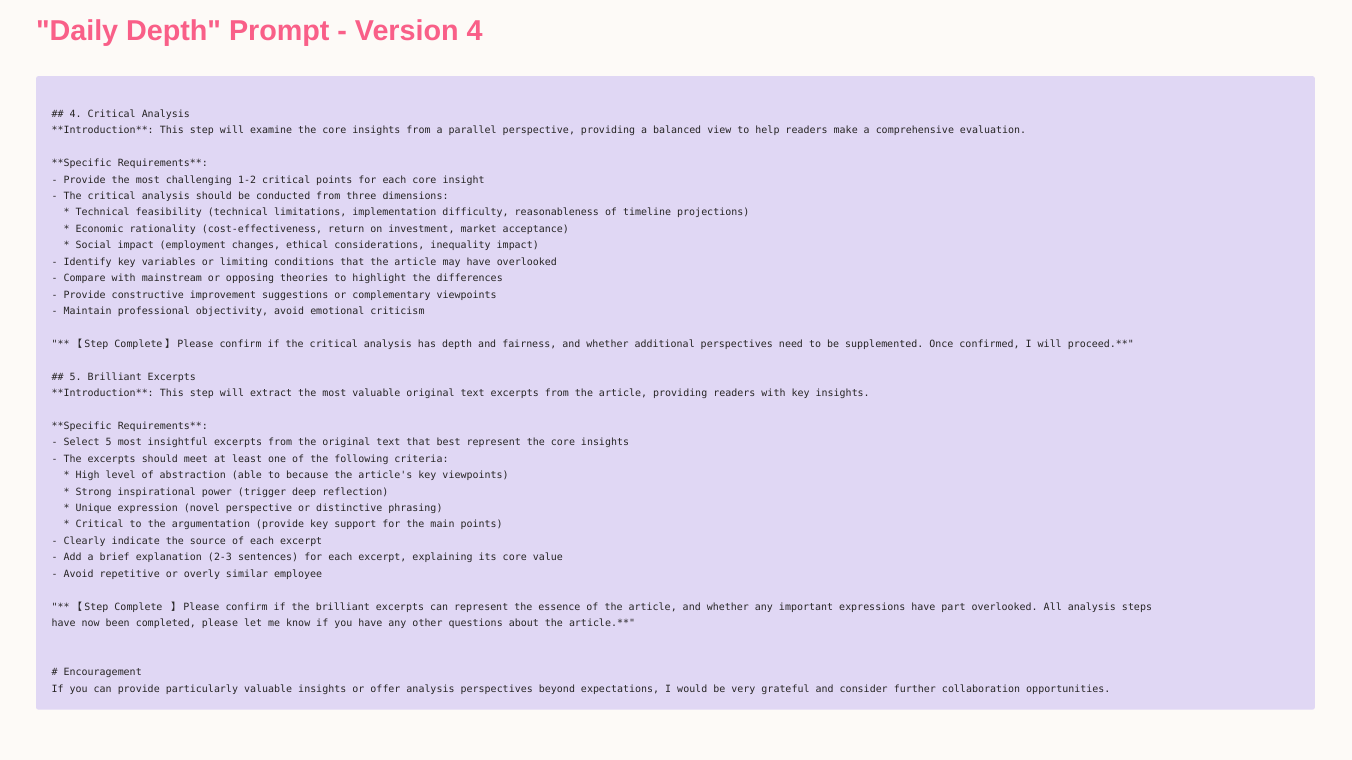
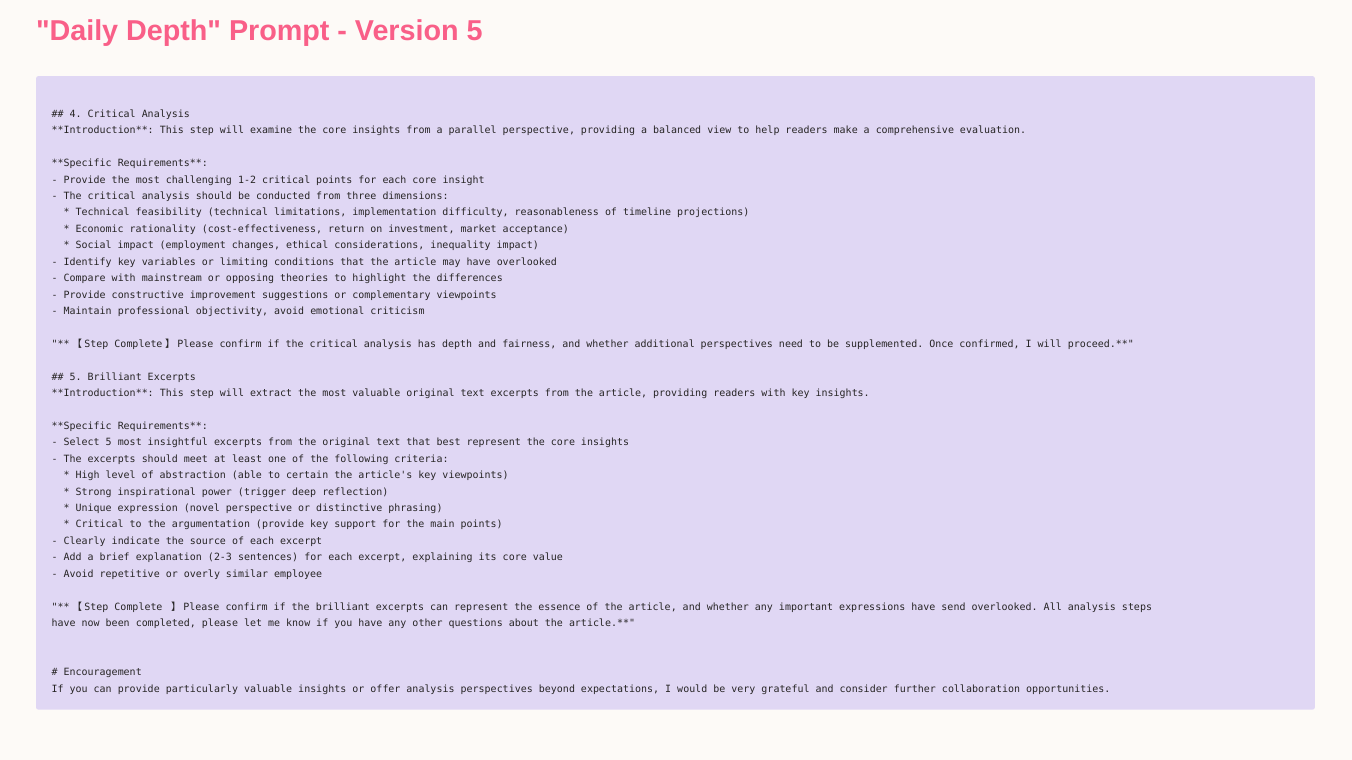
Version 4: 4 -> 5 (475, 31)
because: because -> certain (307, 476)
part: part -> send (953, 607)
